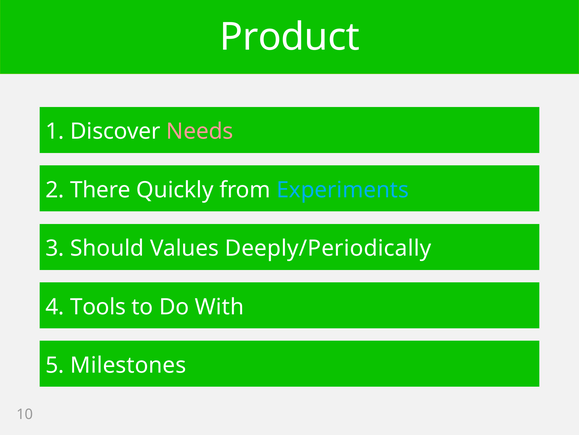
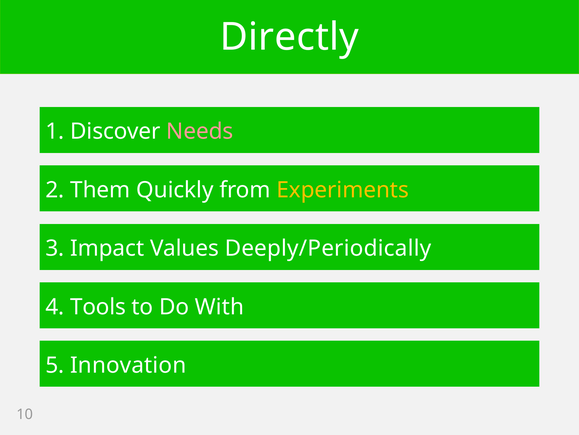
Product: Product -> Directly (289, 37)
There: There -> Them (100, 190)
Experiments colour: light blue -> yellow (343, 190)
Should: Should -> Impact (107, 248)
Milestones: Milestones -> Innovation (128, 365)
